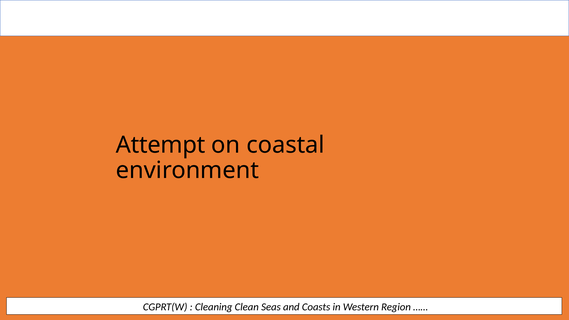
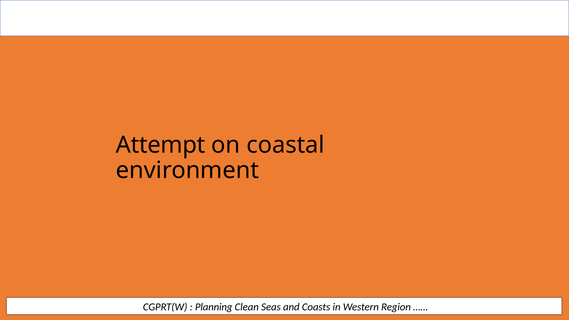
Cleaning: Cleaning -> Planning (214, 307)
